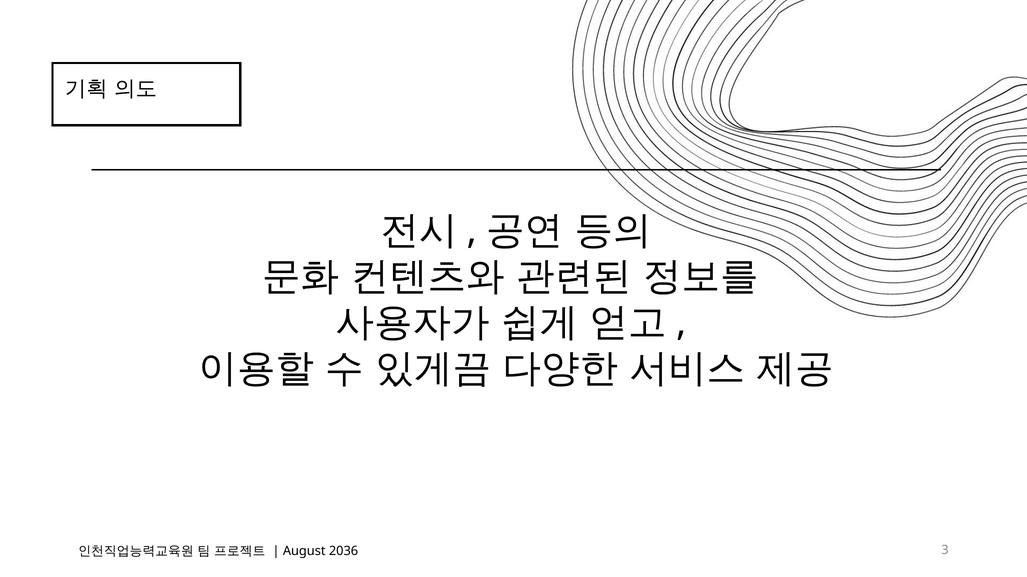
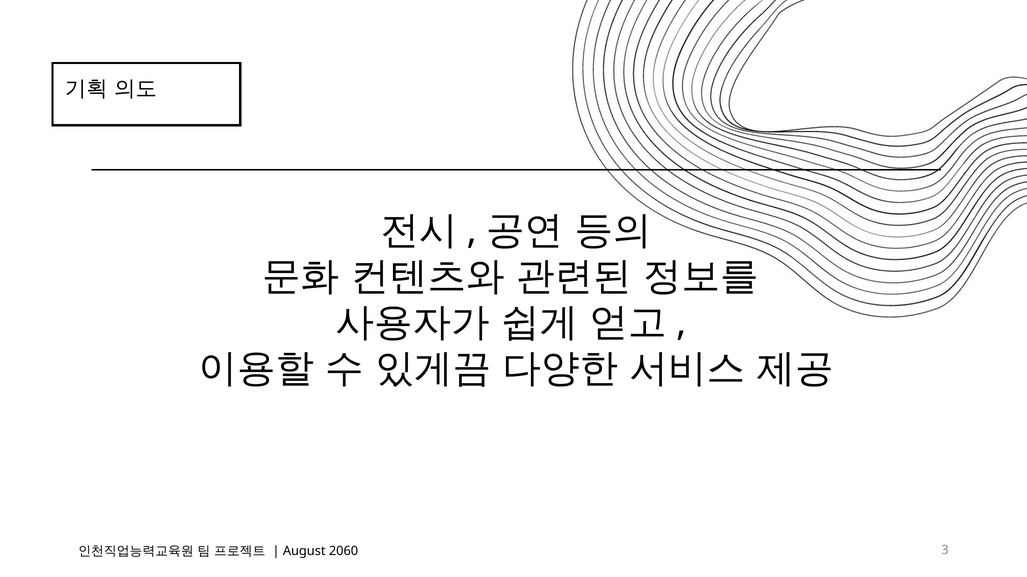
2036: 2036 -> 2060 (344, 552)
